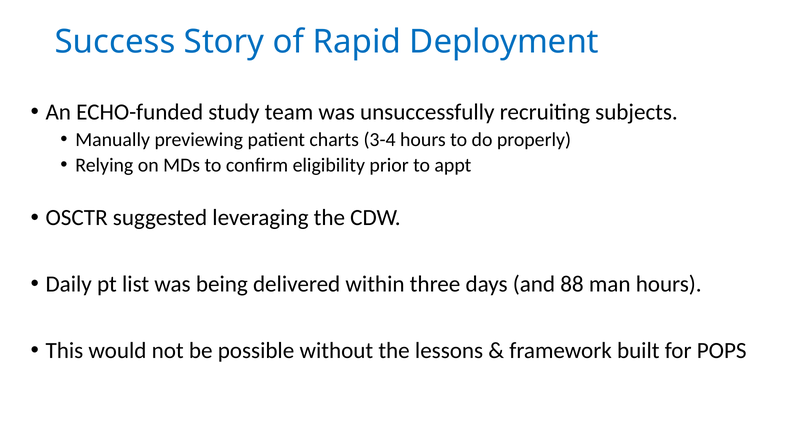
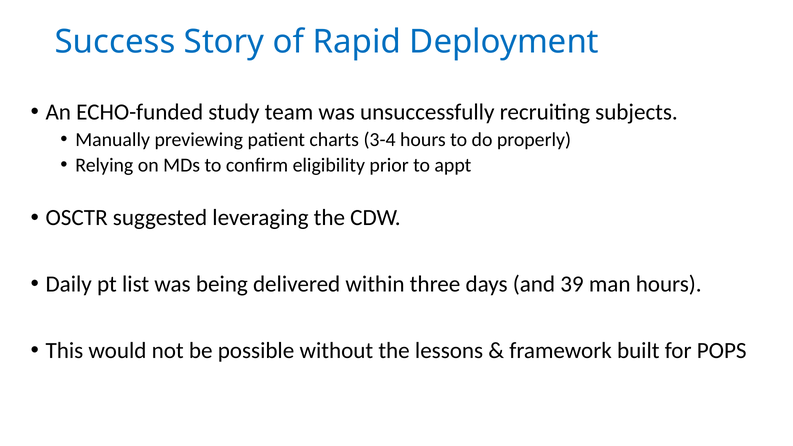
88: 88 -> 39 (572, 284)
